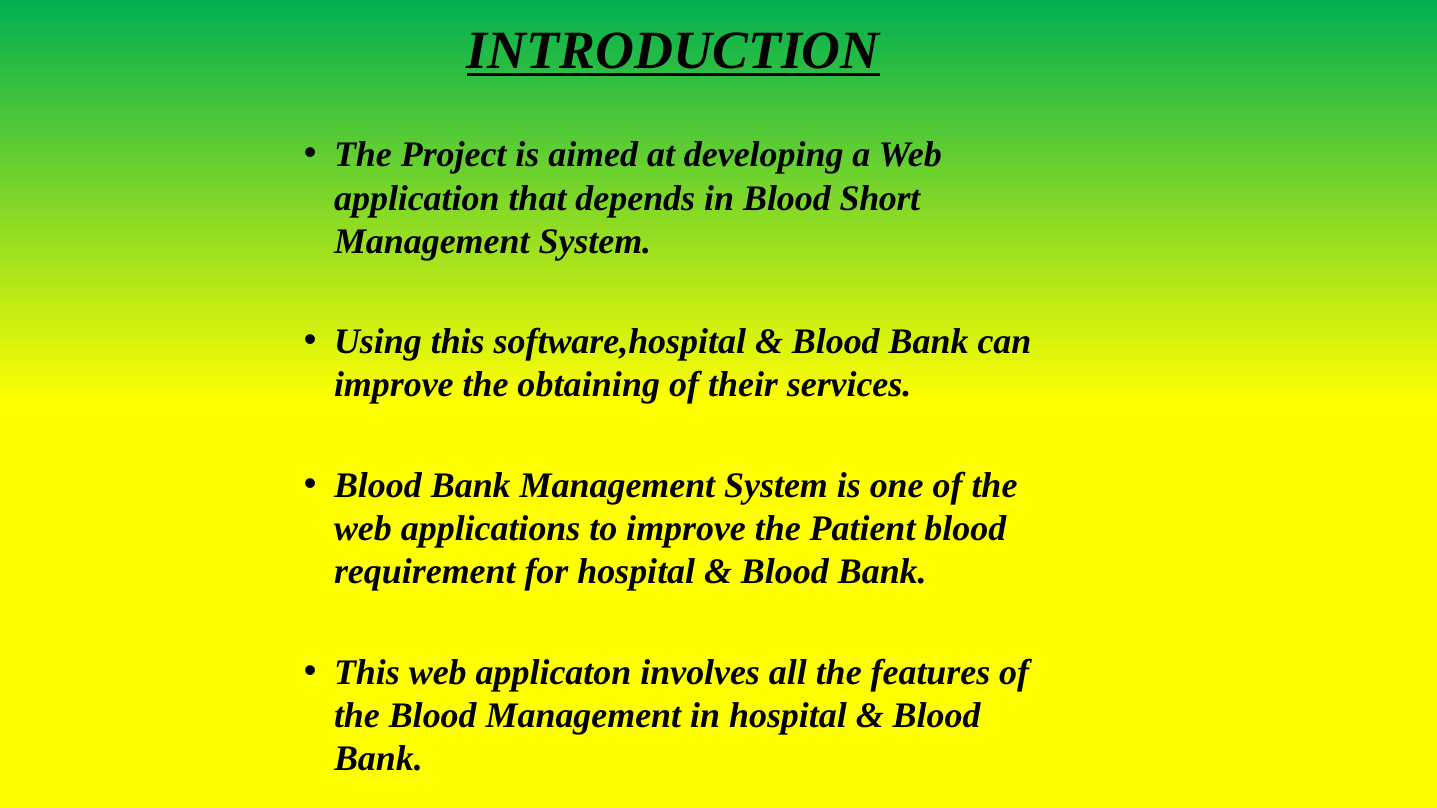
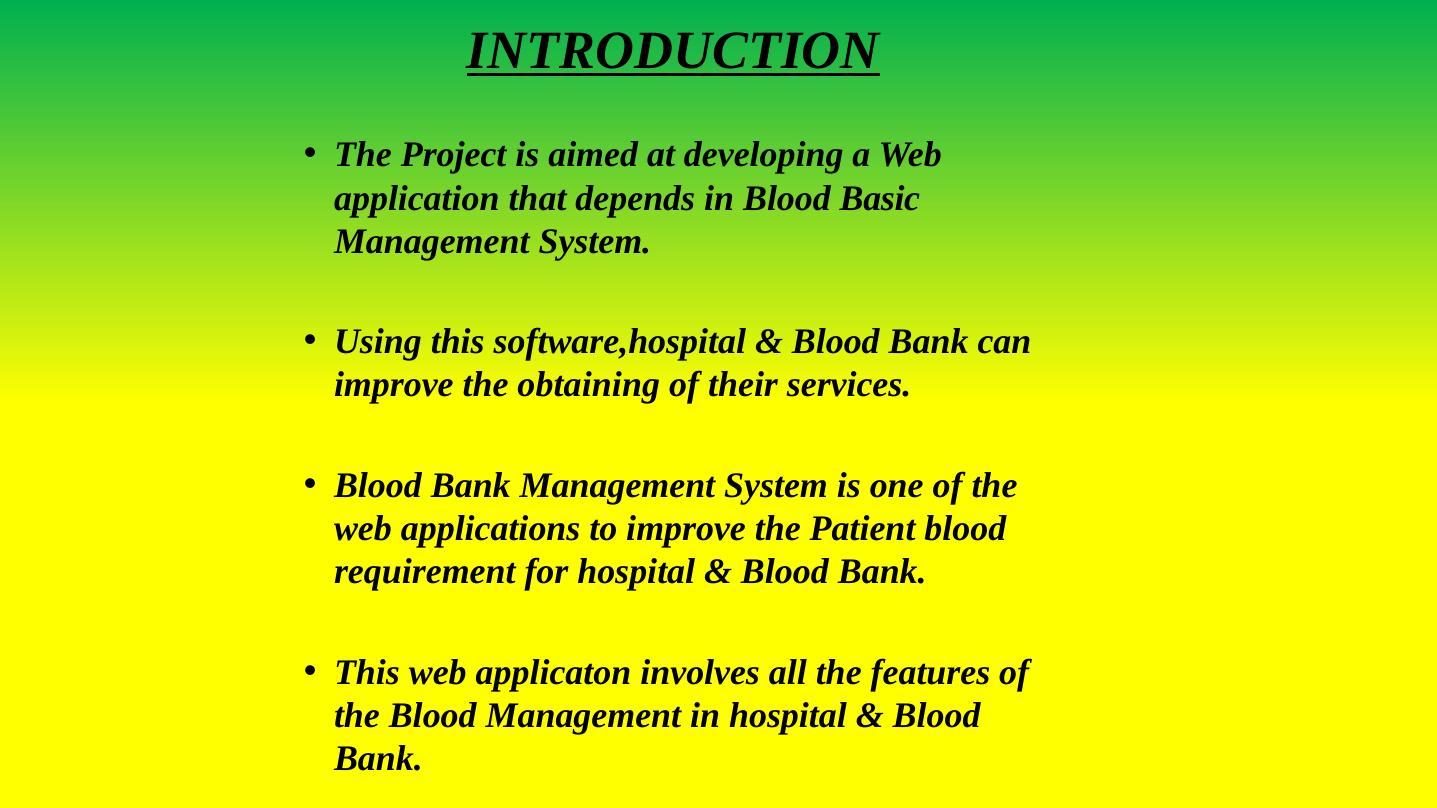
Short: Short -> Basic (880, 198)
